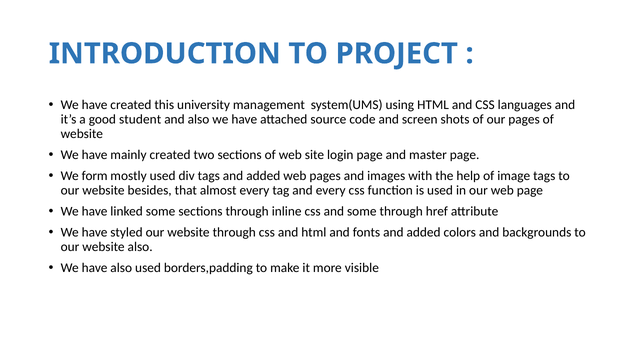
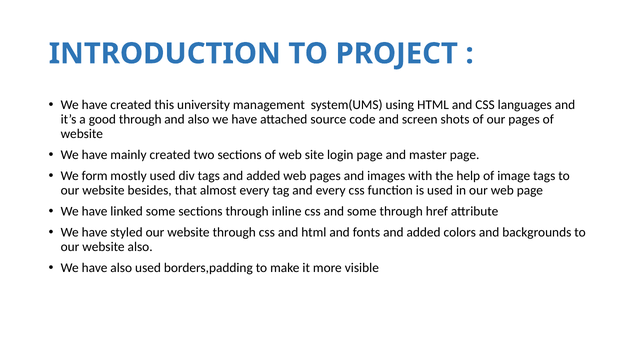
good student: student -> through (140, 120)
